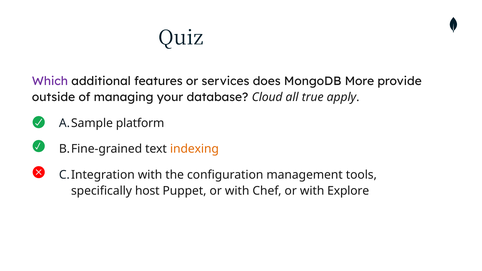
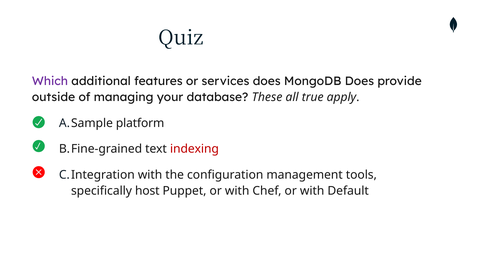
MongoDB More: More -> Does (359, 81)
Cloud: Cloud -> These (267, 97)
indexing colour: orange -> red (194, 149)
Explore: Explore -> Default (348, 191)
